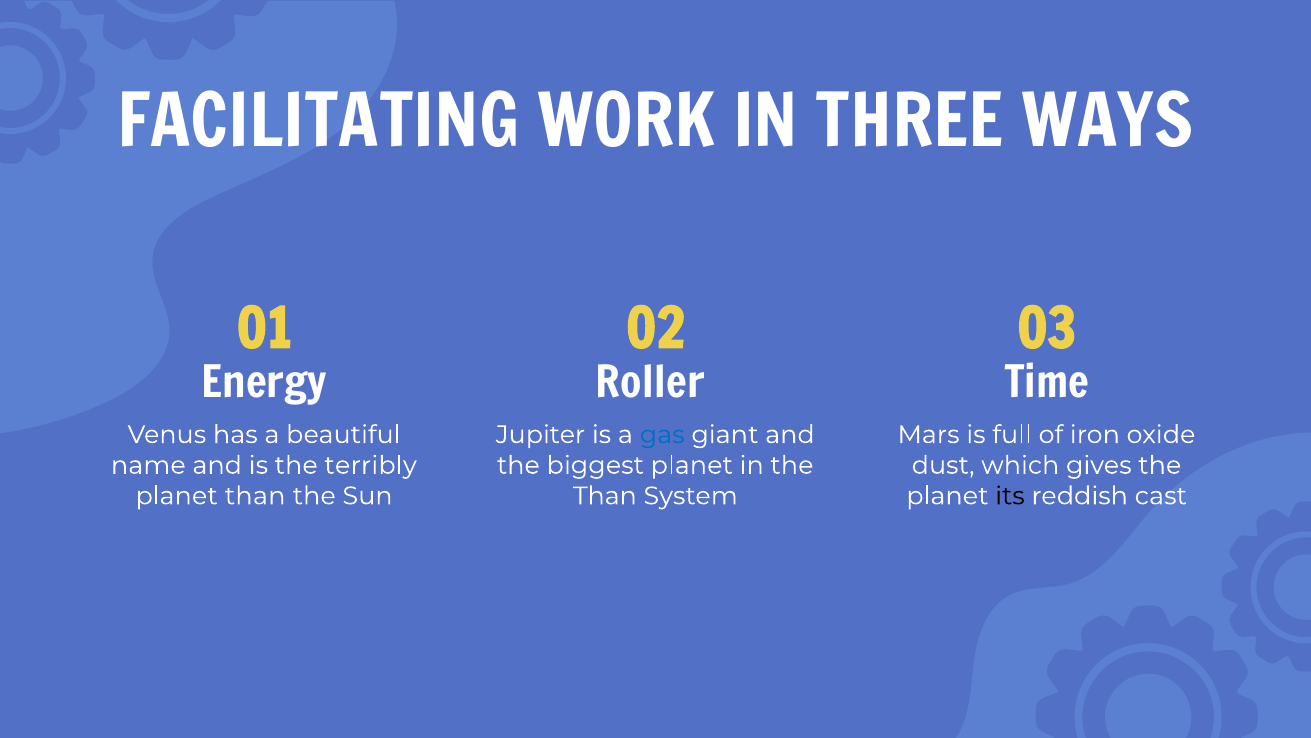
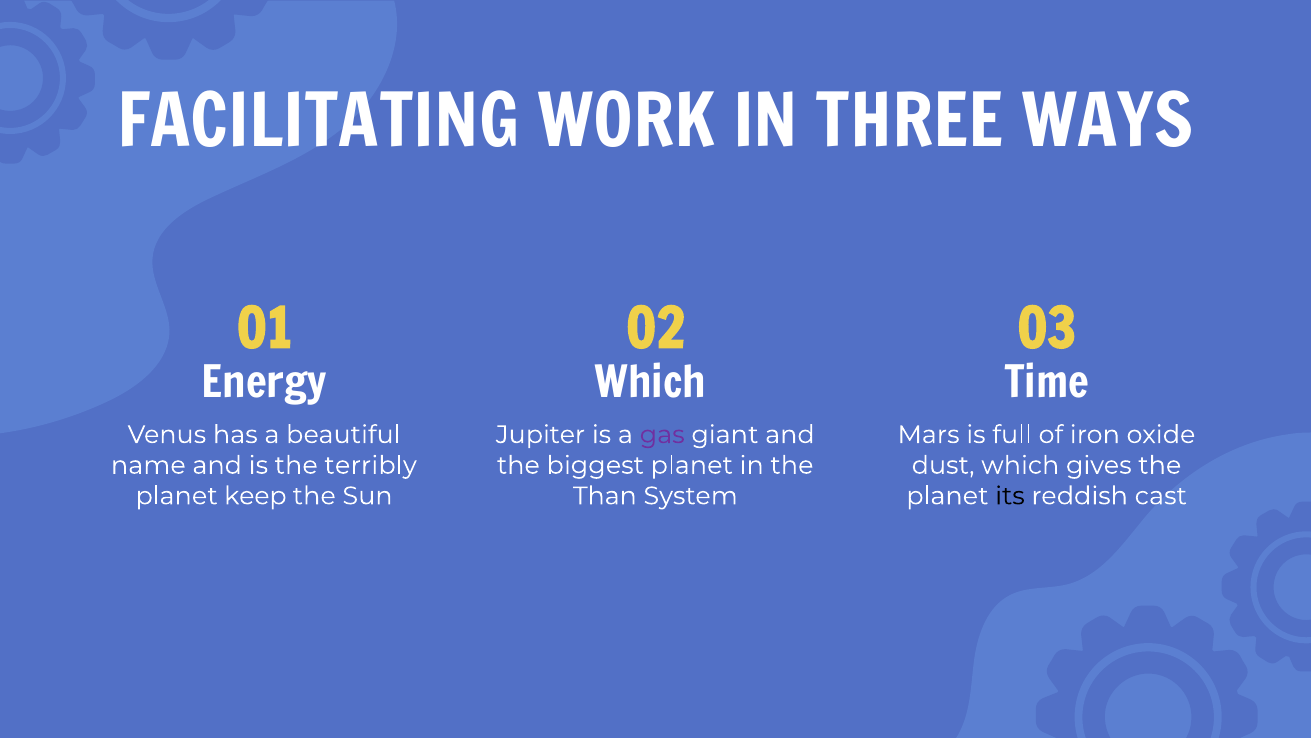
Roller: Roller -> Which (650, 383)
gas colour: blue -> purple (662, 434)
planet than: than -> keep (255, 496)
